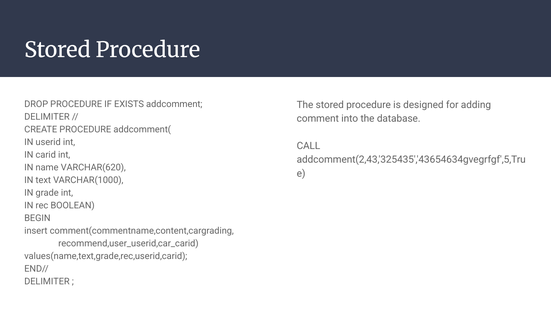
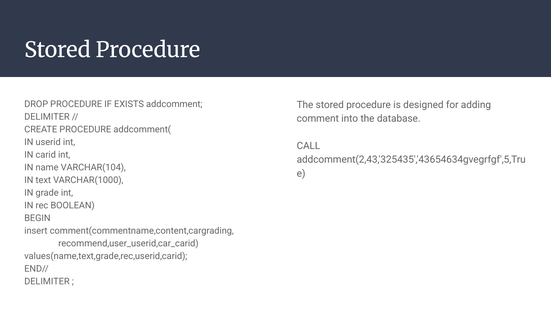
VARCHAR(620: VARCHAR(620 -> VARCHAR(104 (93, 167)
